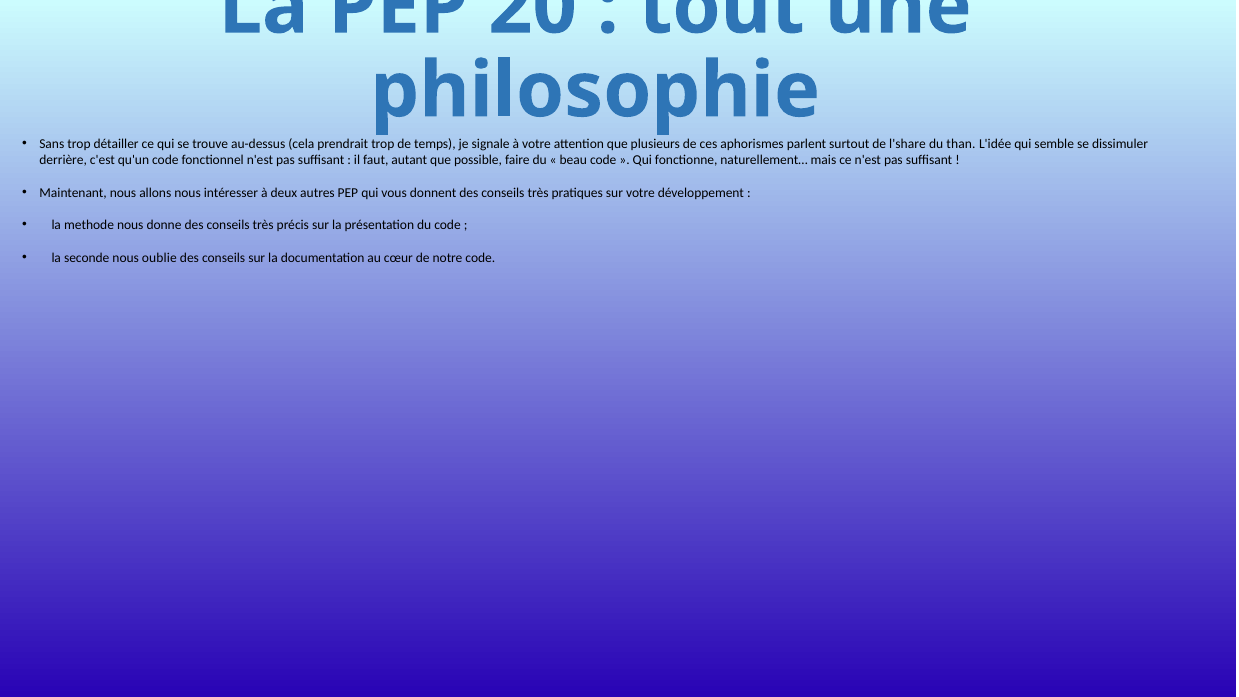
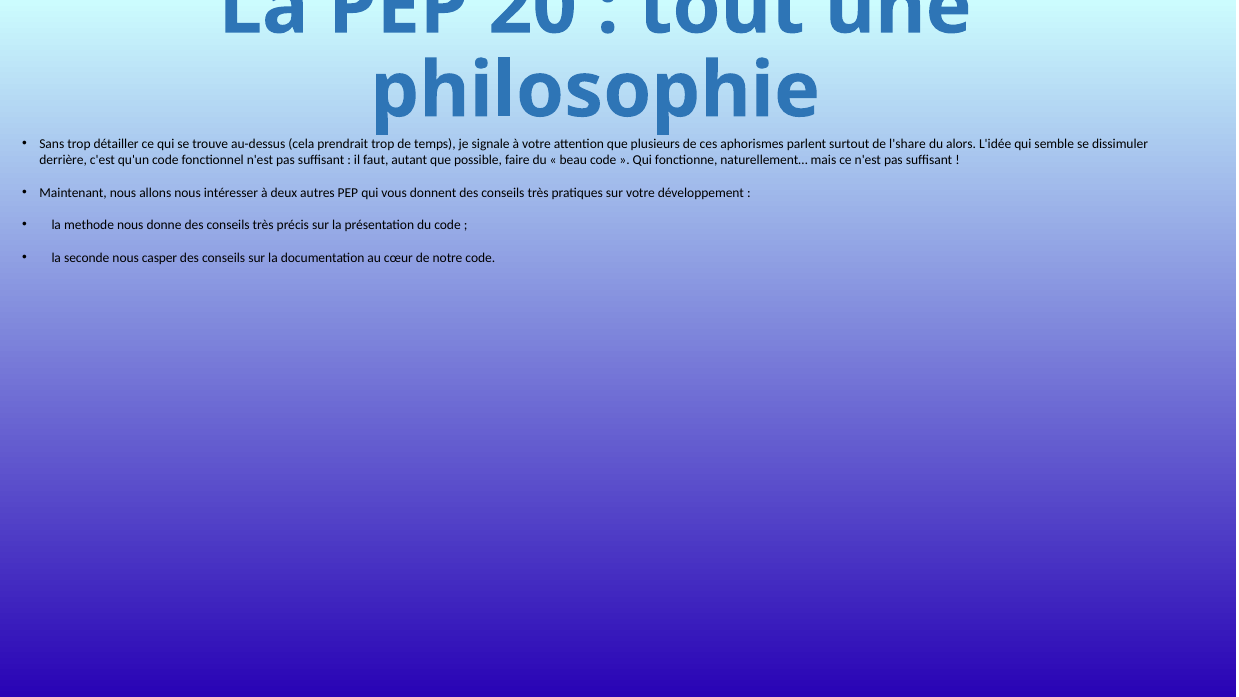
than: than -> alors (961, 144)
oublie: oublie -> casper (160, 258)
